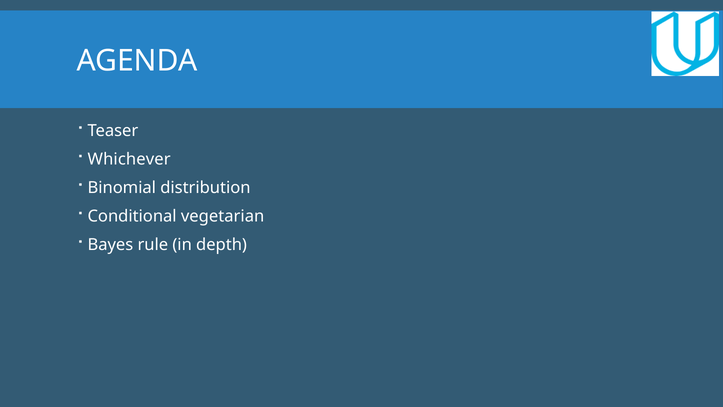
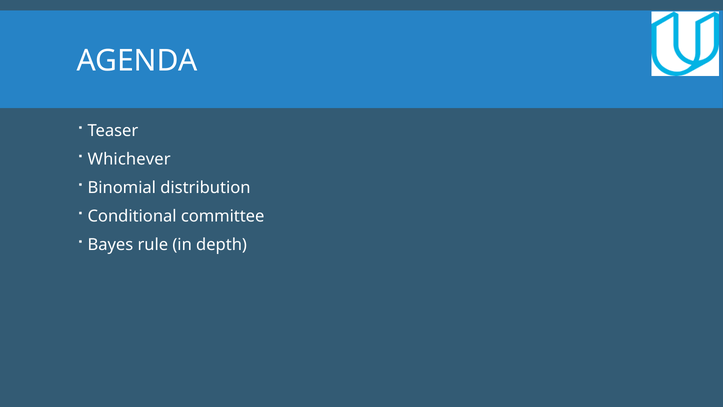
vegetarian: vegetarian -> committee (223, 216)
